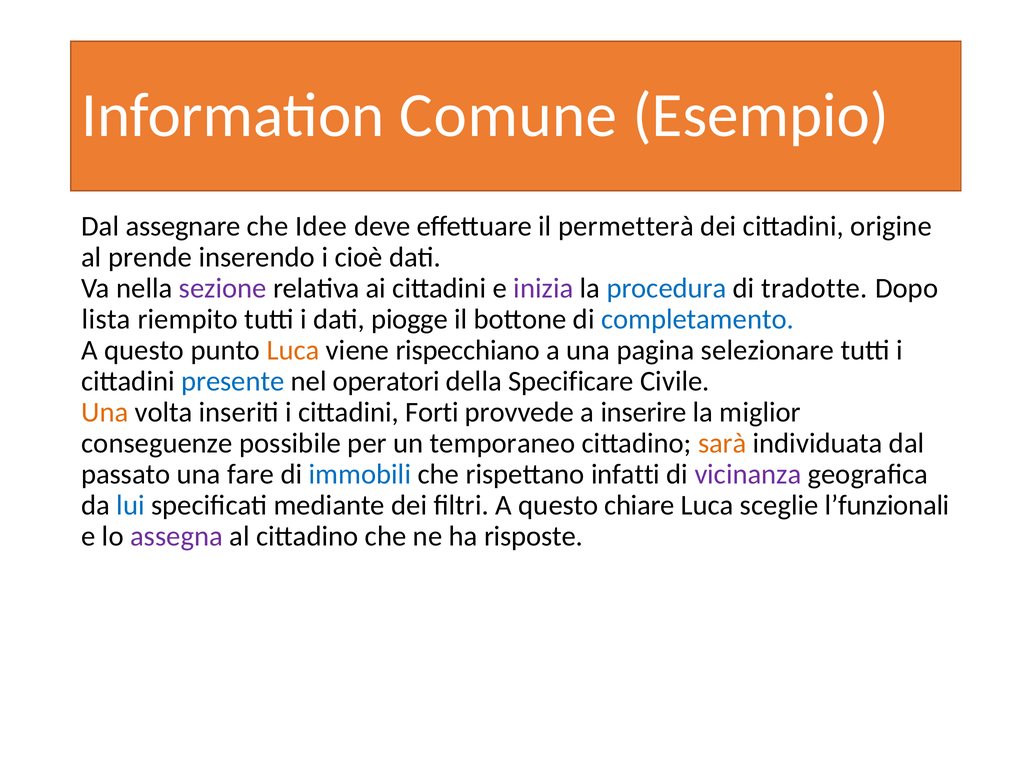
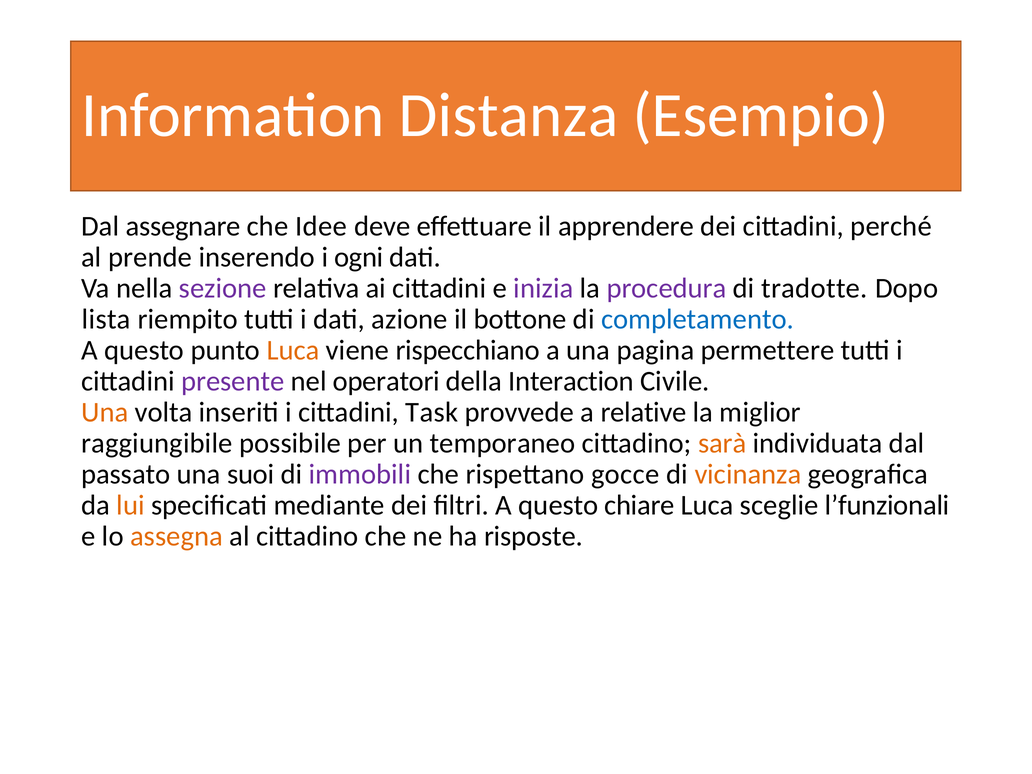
Comune: Comune -> Distanza (509, 116)
permetterà: permetterà -> apprendere (626, 227)
origine: origine -> perché (891, 227)
cioè: cioè -> ogni (359, 257)
procedura colour: blue -> purple (666, 288)
piogge: piogge -> azione (410, 319)
selezionare: selezionare -> permettere (768, 350)
presente colour: blue -> purple (233, 381)
Specificare: Specificare -> Interaction (571, 381)
Forti: Forti -> Task (432, 412)
inserire: inserire -> relative (644, 412)
conseguenze: conseguenze -> raggiungibile (157, 443)
fare: fare -> suoi (251, 474)
immobili colour: blue -> purple (360, 474)
infatti: infatti -> gocce (625, 474)
vicinanza colour: purple -> orange (748, 474)
lui colour: blue -> orange (131, 505)
assegna colour: purple -> orange (177, 536)
